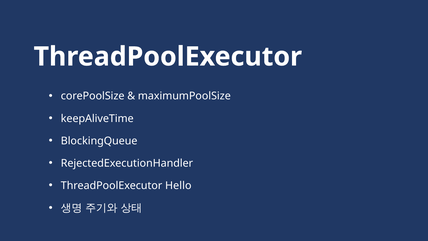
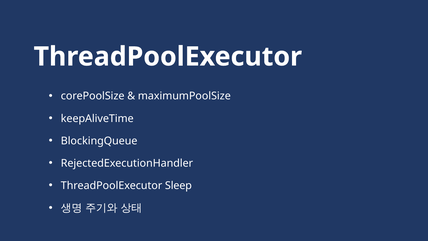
Hello: Hello -> Sleep (178, 186)
